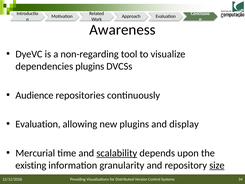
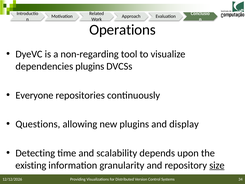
Awareness: Awareness -> Operations (123, 30)
Audience: Audience -> Everyone (34, 95)
Evaluation: Evaluation -> Questions (38, 124)
Mercurial: Mercurial -> Detecting (35, 153)
scalability underline: present -> none (117, 153)
